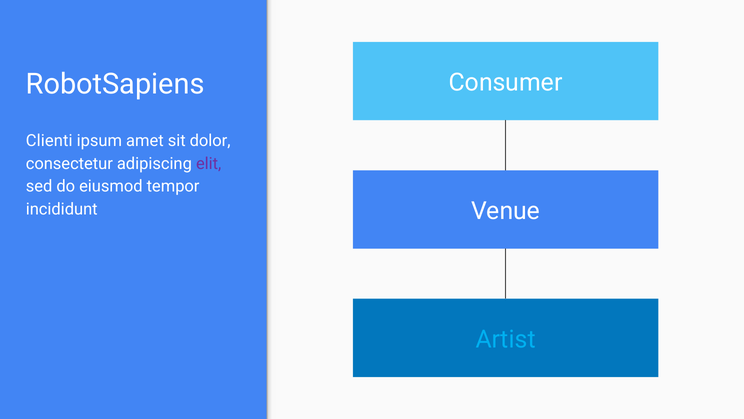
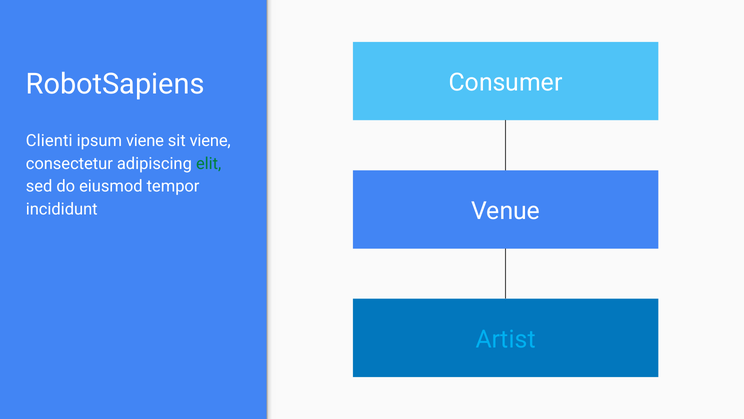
ipsum amet: amet -> viene (145, 141)
sit dolor: dolor -> viene (210, 141)
elit colour: purple -> green (209, 164)
